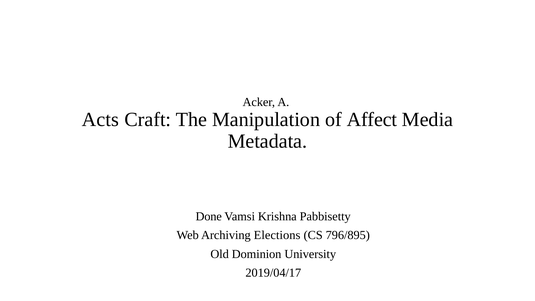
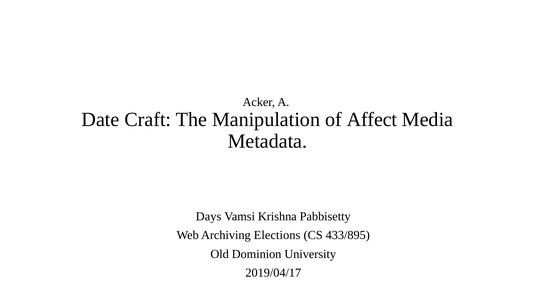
Acts: Acts -> Date (101, 119)
Done: Done -> Days (209, 216)
796/895: 796/895 -> 433/895 (348, 235)
